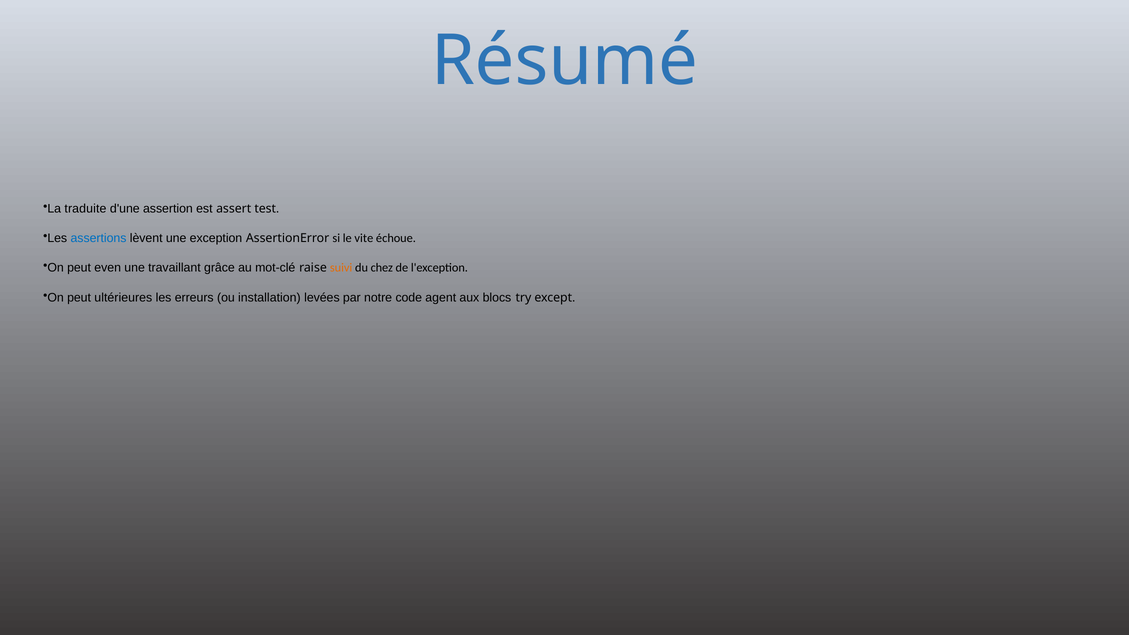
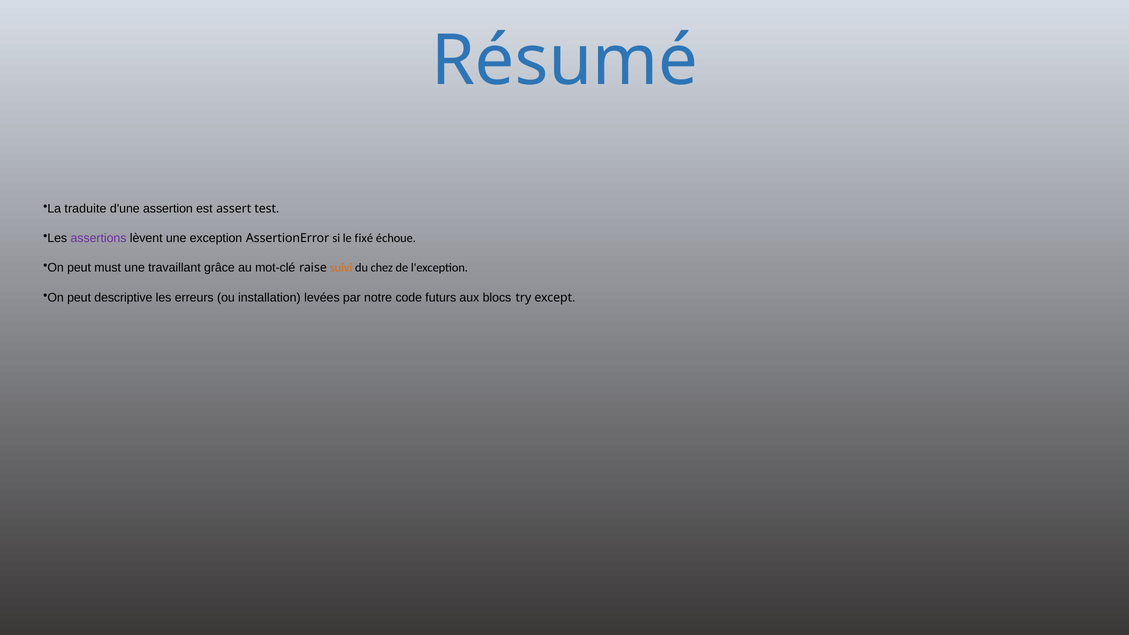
assertions colour: blue -> purple (99, 238)
vite: vite -> fixé (364, 238)
even: even -> must (108, 268)
ultérieures: ultérieures -> descriptive (123, 298)
agent: agent -> futurs (441, 298)
